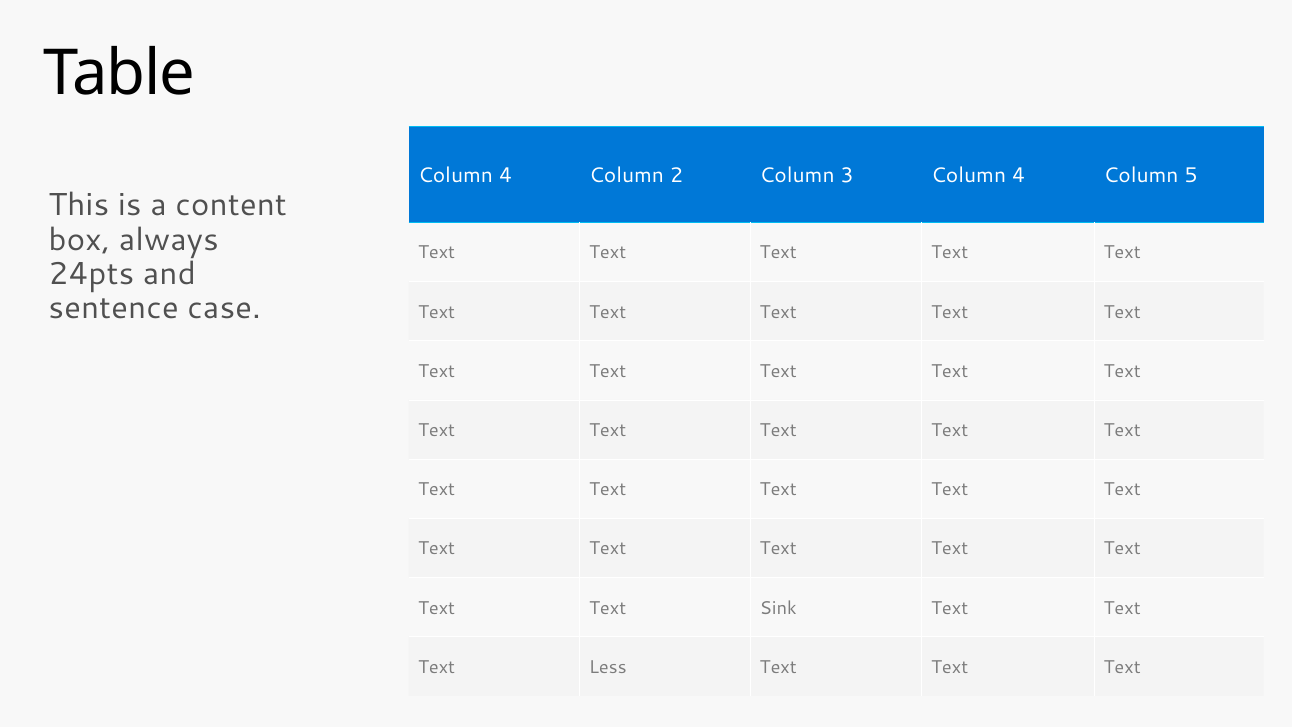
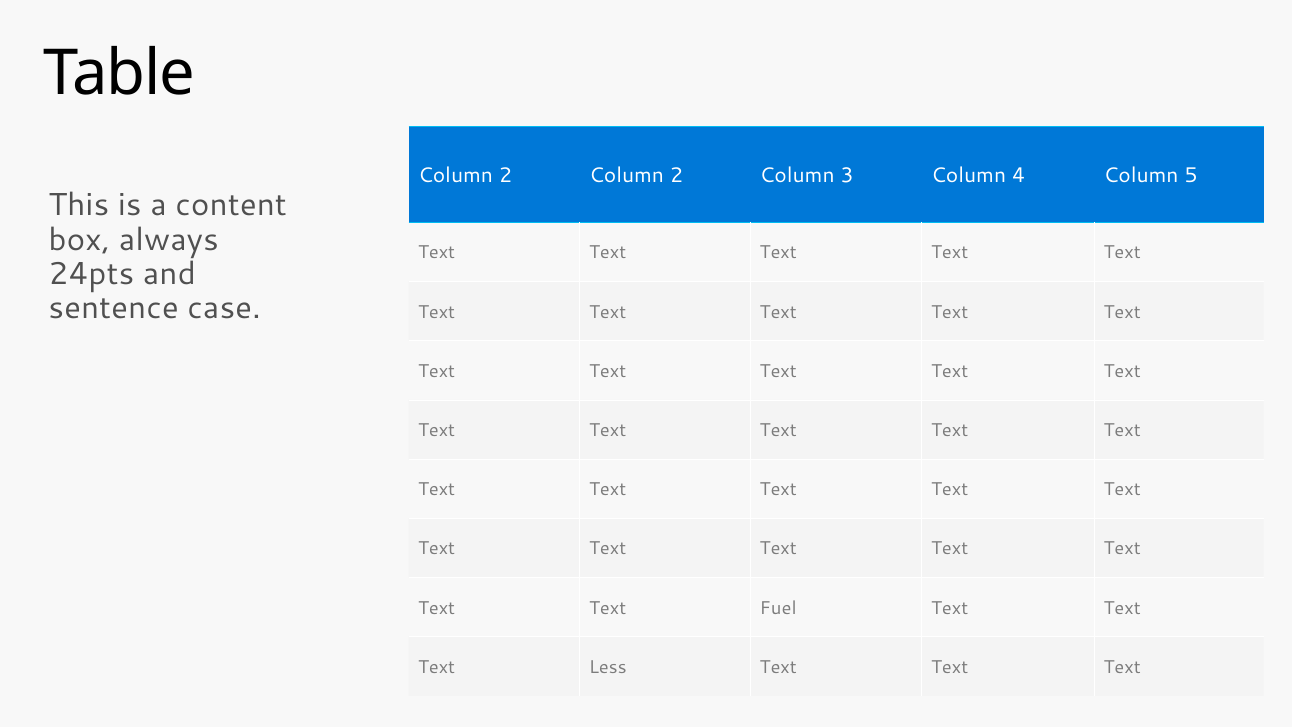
4: 4 -> 2 (505, 175)
Sink: Sink -> Fuel (778, 608)
